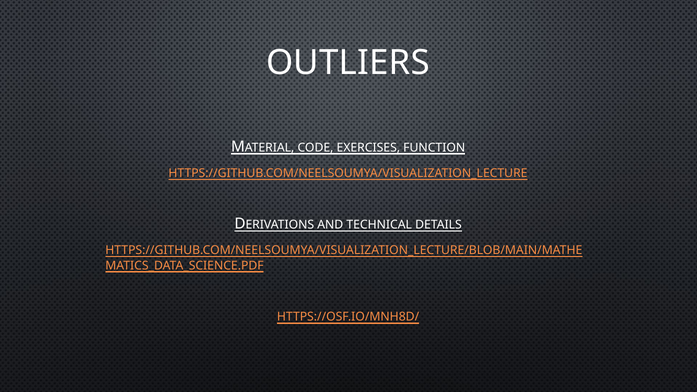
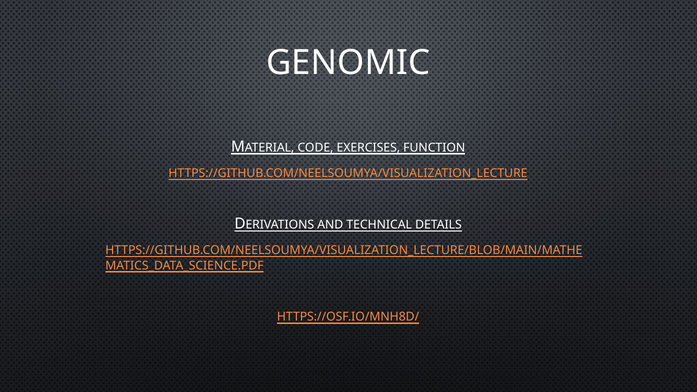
OUTLIERS: OUTLIERS -> GENOMIC (348, 63)
